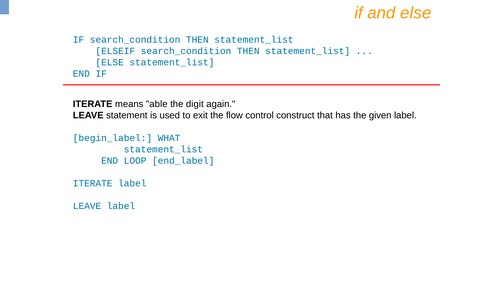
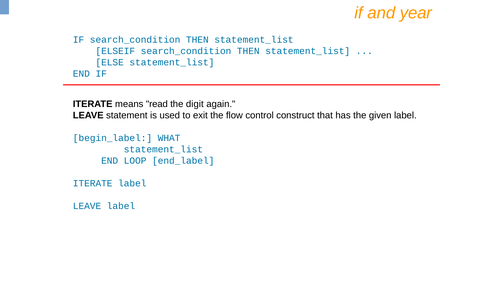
and else: else -> year (416, 13)
able: able -> read (157, 104)
